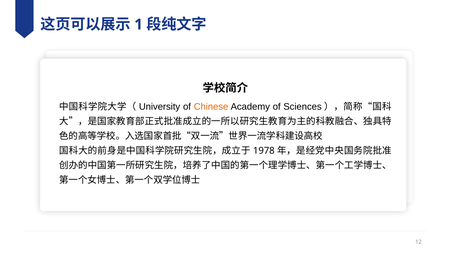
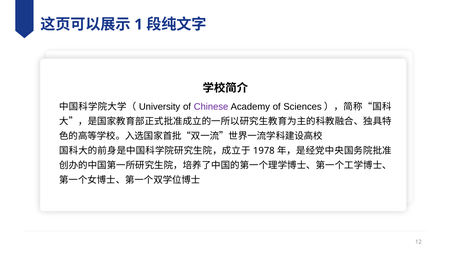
Chinese colour: orange -> purple (211, 106)
